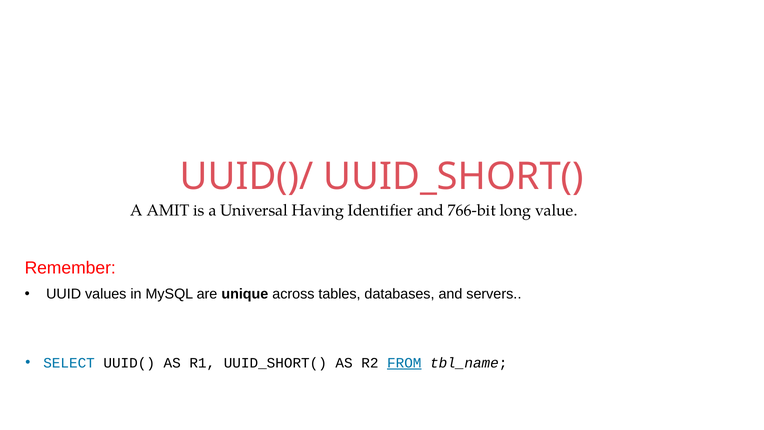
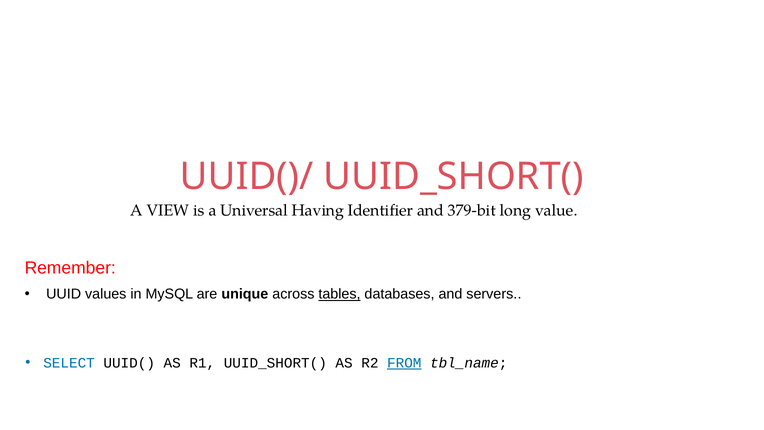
AMIT: AMIT -> VIEW (168, 211)
766-bit: 766-bit -> 379-bit (472, 211)
tables underline: none -> present (340, 294)
